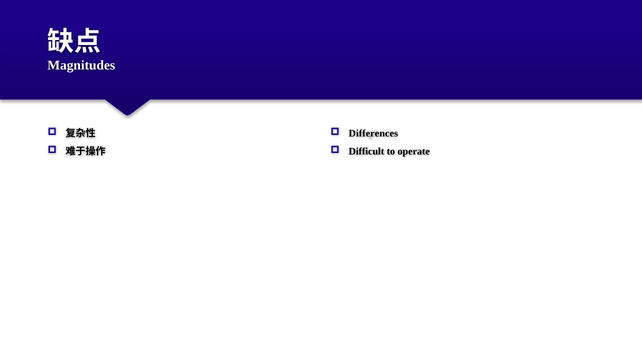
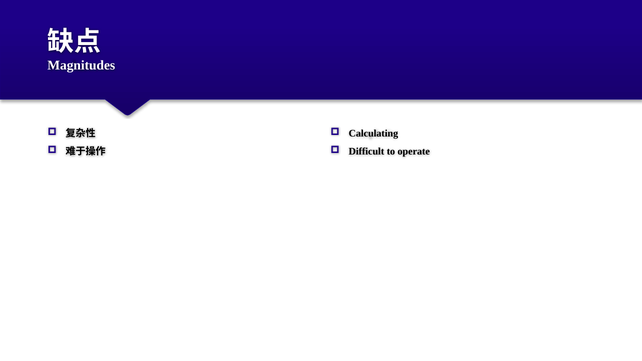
Differences: Differences -> Calculating (373, 134)
